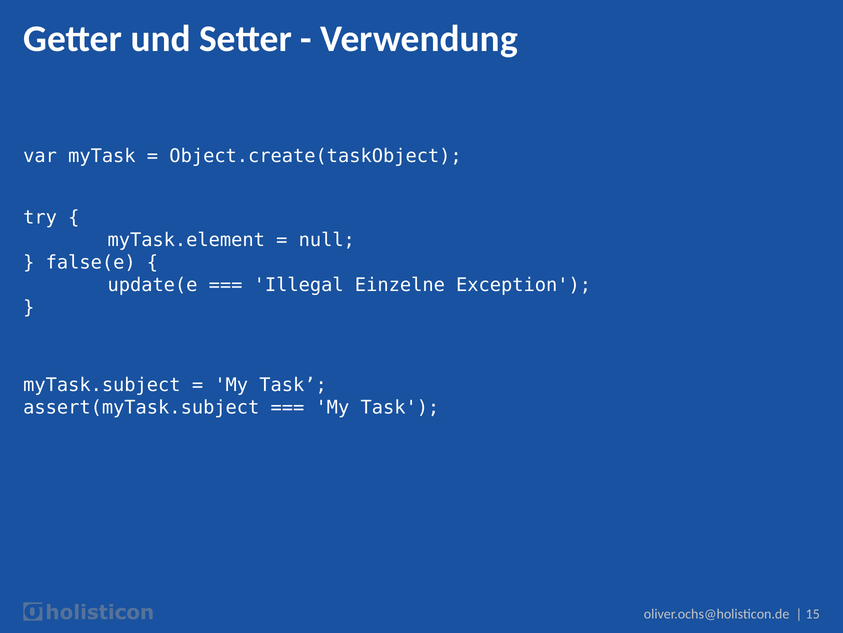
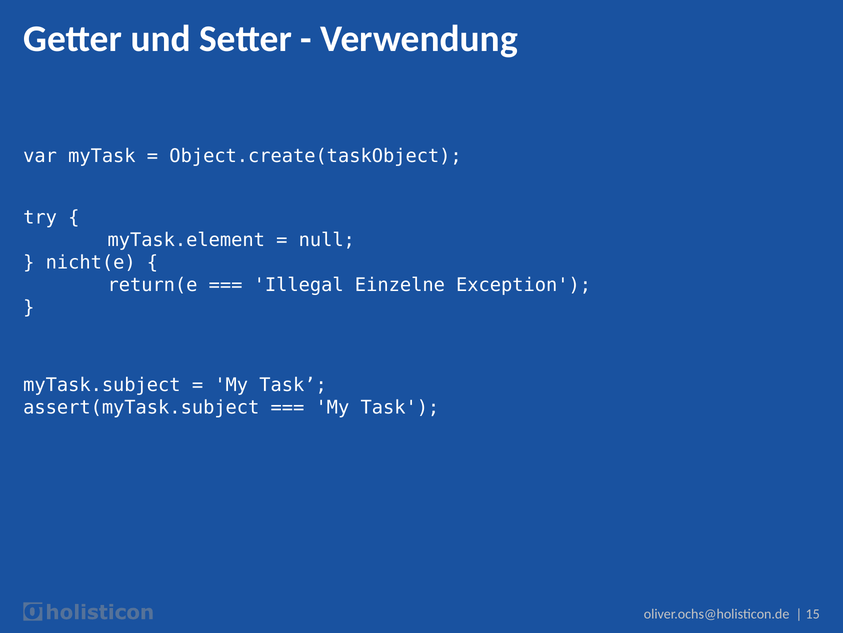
false(e: false(e -> nicht(e (91, 262)
update(e: update(e -> return(e (153, 285)
